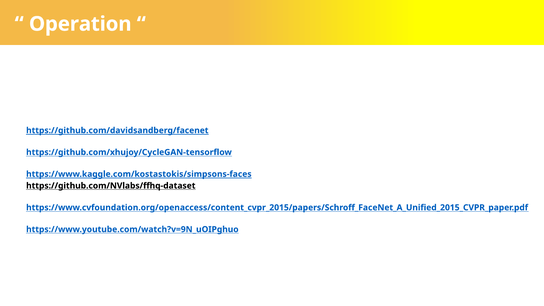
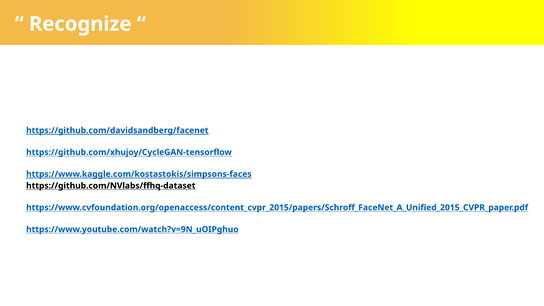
Operation: Operation -> Recognize (80, 24)
